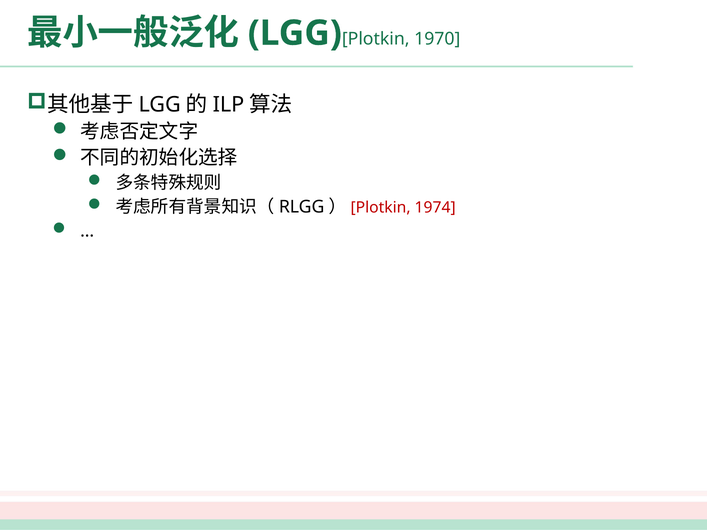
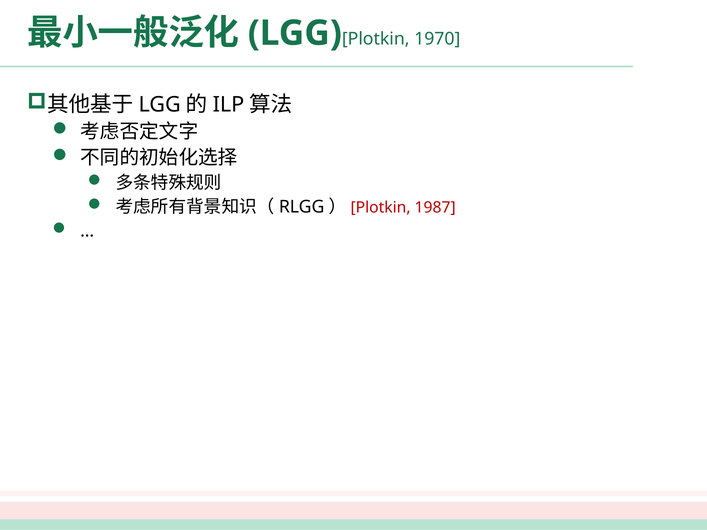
1974: 1974 -> 1987 (435, 208)
